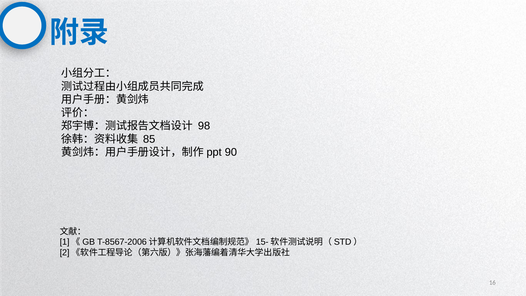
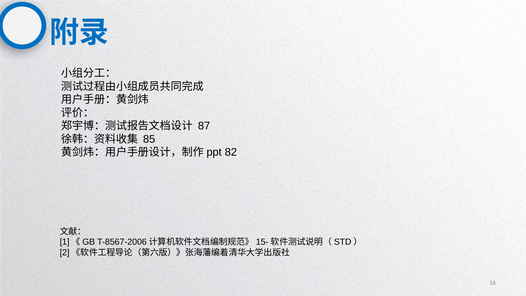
98: 98 -> 87 (204, 126)
90: 90 -> 82 (231, 152)
